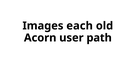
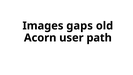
each: each -> gaps (80, 26)
